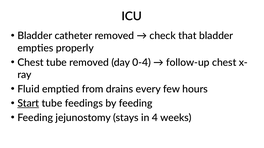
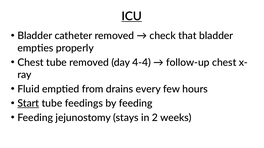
ICU underline: none -> present (132, 16)
0-4: 0-4 -> 4-4 (142, 63)
4: 4 -> 2 (155, 118)
